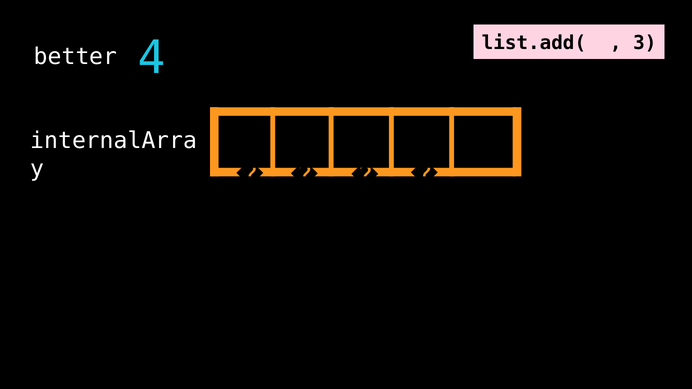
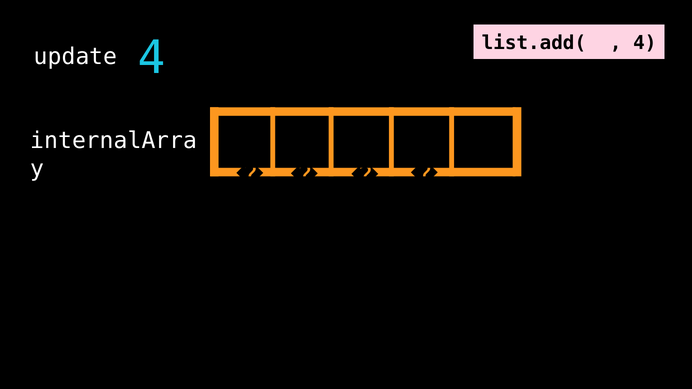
list.add(🌽 3: 3 -> 4 (645, 43)
better: better -> update (76, 57)
